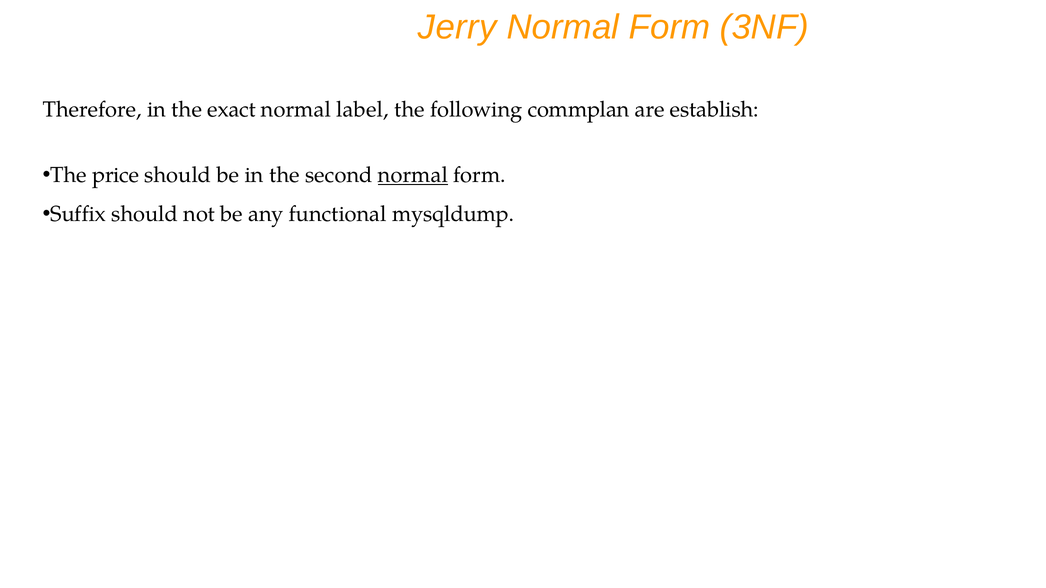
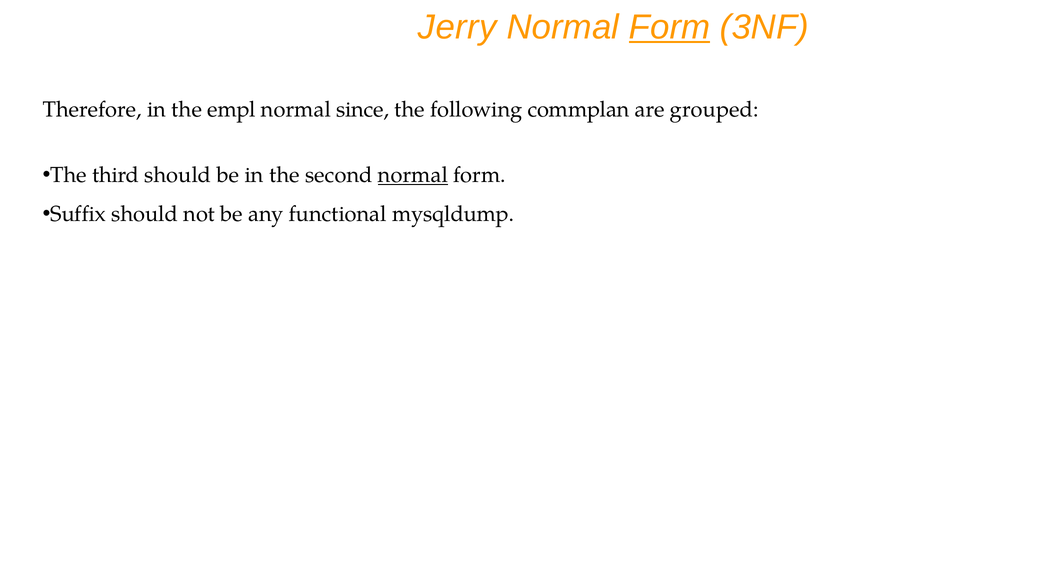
Form underline: none -> present (670, 27)
exact: exact -> empl (232, 110)
label: label -> since (363, 110)
establish: establish -> grouped (714, 110)
price: price -> third (116, 175)
